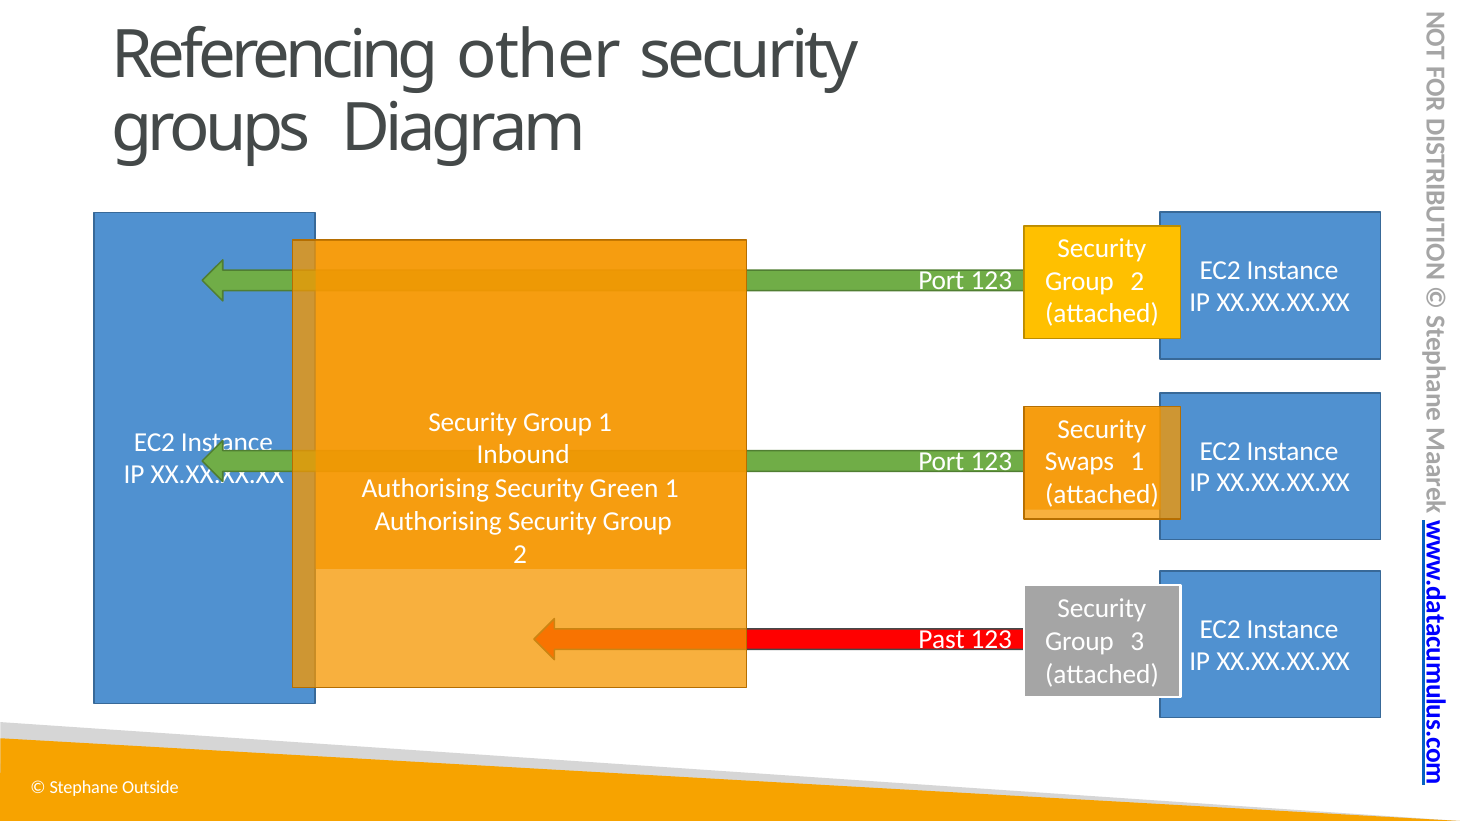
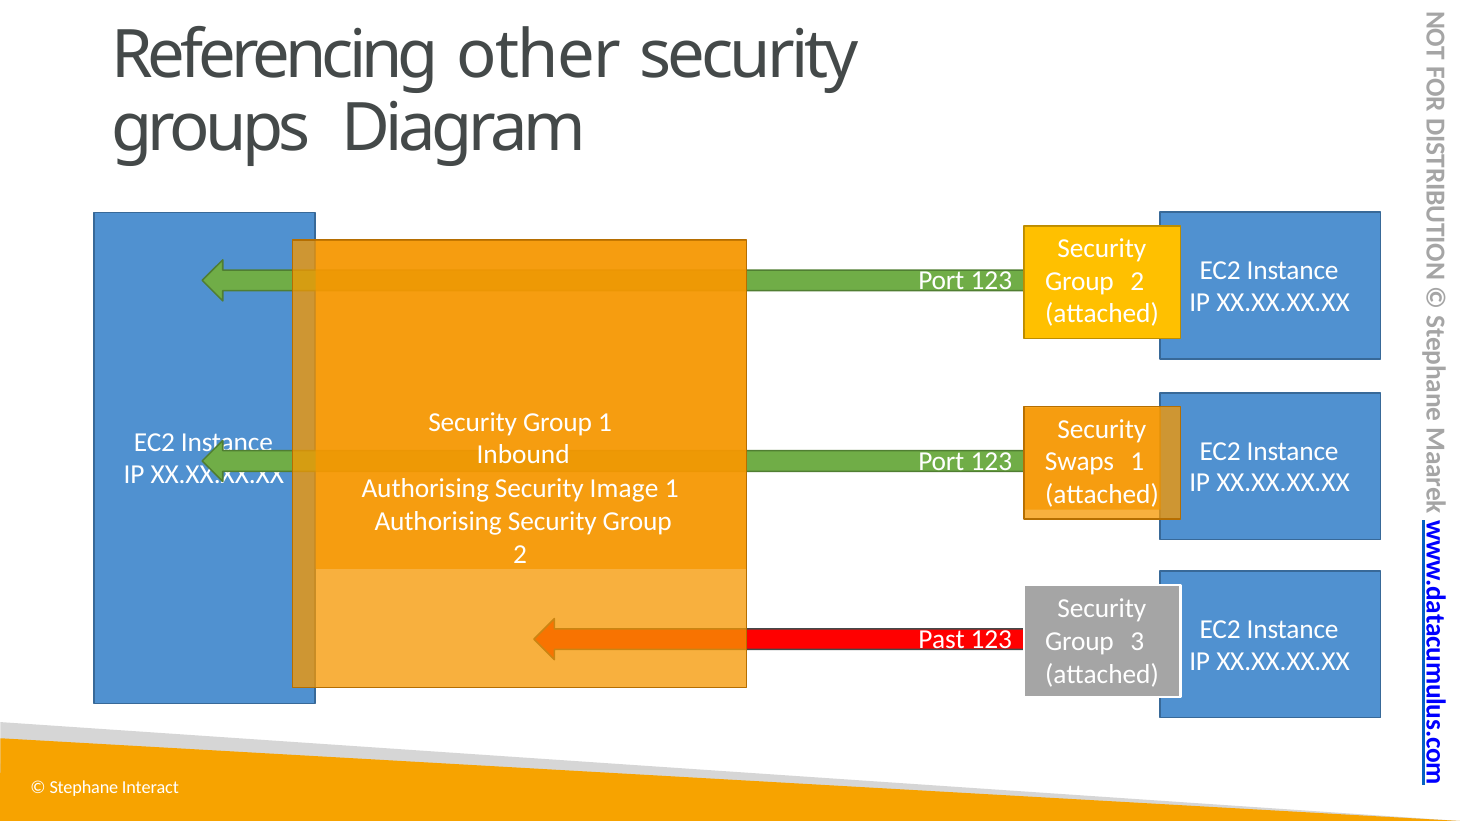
Green: Green -> Image (624, 488)
Outside: Outside -> Interact (150, 787)
